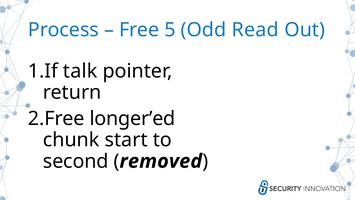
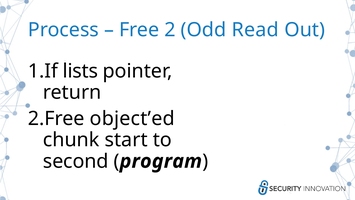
5: 5 -> 2 (170, 30)
talk: talk -> lists (80, 71)
longer’ed: longer’ed -> object’ed (132, 118)
removed: removed -> program (161, 161)
